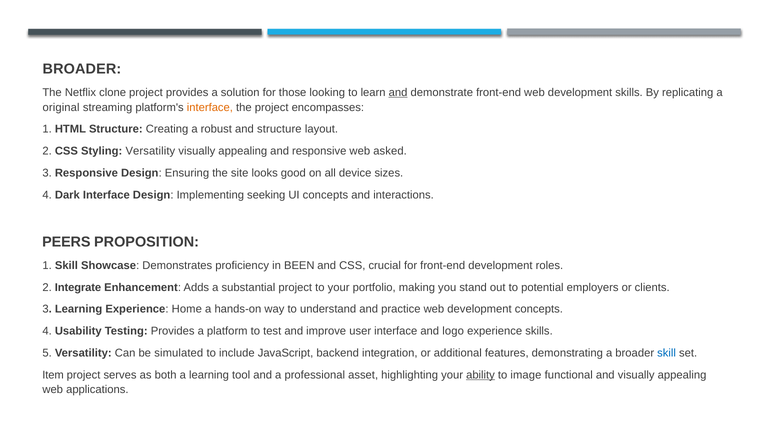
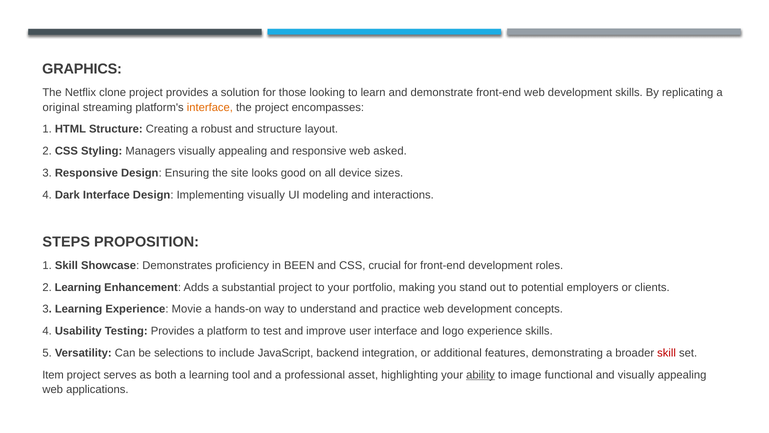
BROADER: BROADER -> GRAPHICS (82, 69)
and underline: present -> none (398, 92)
Styling Versatility: Versatility -> Managers (150, 151)
Implementing seeking: seeking -> visually (266, 195)
UI concepts: concepts -> modeling (325, 195)
PEERS: PEERS -> STEPS (66, 242)
2 Integrate: Integrate -> Learning (78, 287)
Home: Home -> Movie (187, 309)
simulated: simulated -> selections (179, 353)
skill colour: blue -> red (667, 353)
